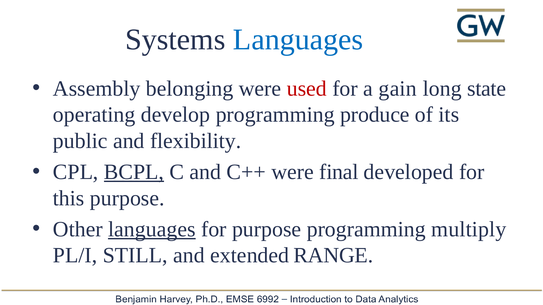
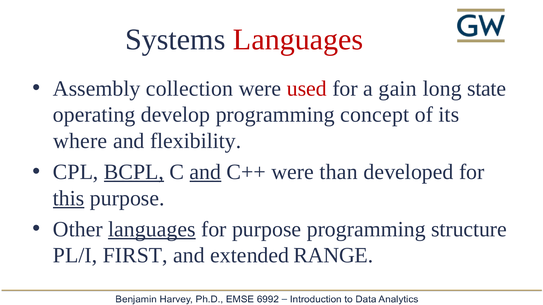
Languages colour: blue -> red (298, 40)
belonging: belonging -> collection (190, 89)
produce: produce -> concept (375, 115)
public: public -> where (80, 141)
and underline: none -> present (205, 172)
final: final -> than (339, 172)
this underline: none -> present (69, 198)
multiply: multiply -> structure (469, 230)
STILL: STILL -> FIRST (135, 256)
